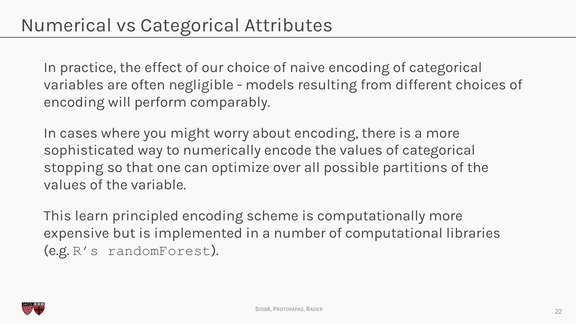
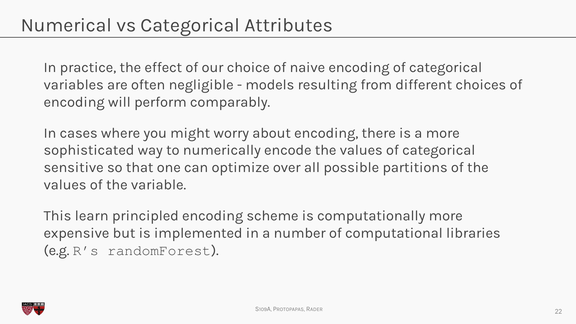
stopping: stopping -> sensitive (74, 168)
